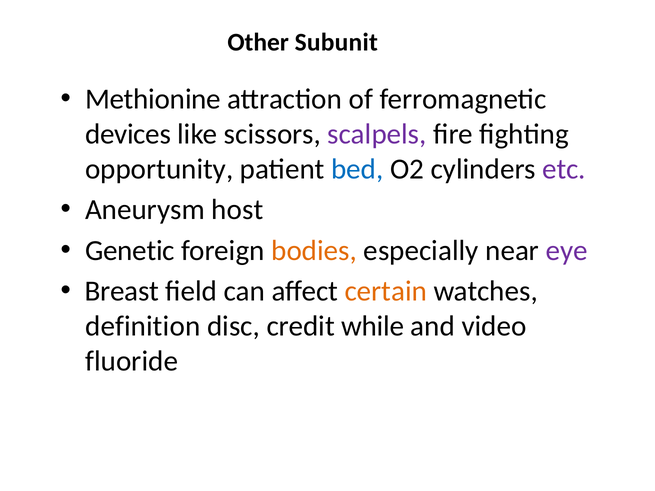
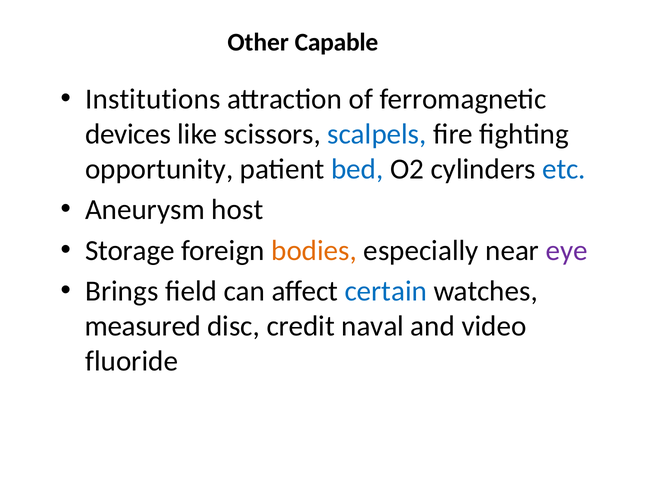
Subunit: Subunit -> Capable (336, 42)
Methionine: Methionine -> Institutions (153, 99)
scalpels colour: purple -> blue (377, 134)
etc colour: purple -> blue (564, 169)
Genetic: Genetic -> Storage (130, 251)
Breast: Breast -> Brings (122, 291)
certain colour: orange -> blue (386, 291)
definition: definition -> measured (143, 326)
while: while -> naval (373, 326)
